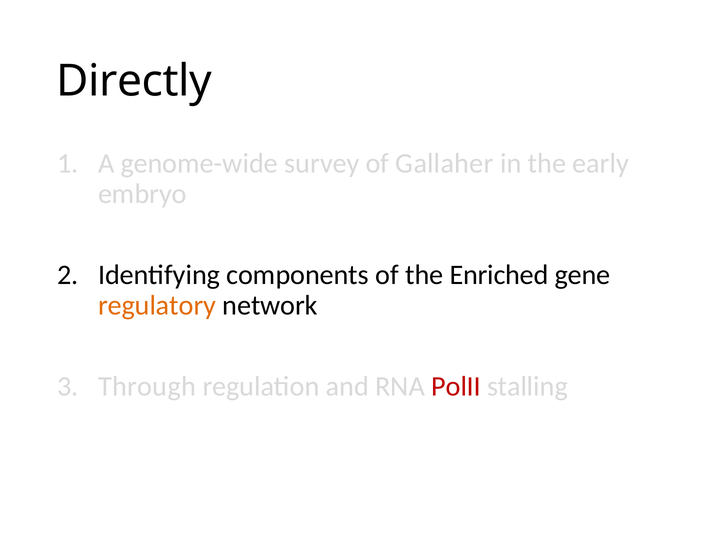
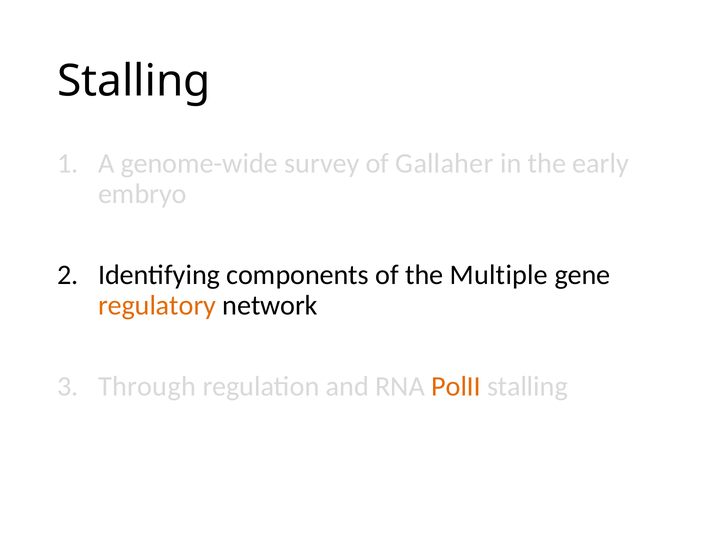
Directly: Directly -> Stalling (134, 81)
Enriched: Enriched -> Multiple (499, 275)
PolII colour: red -> orange (456, 387)
